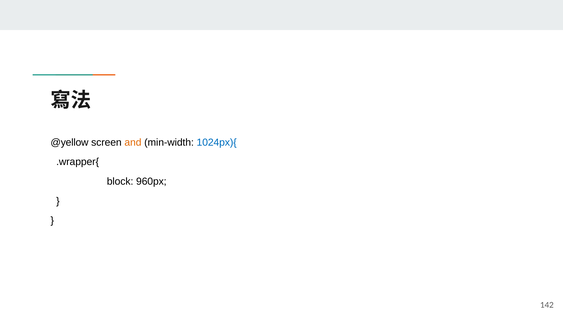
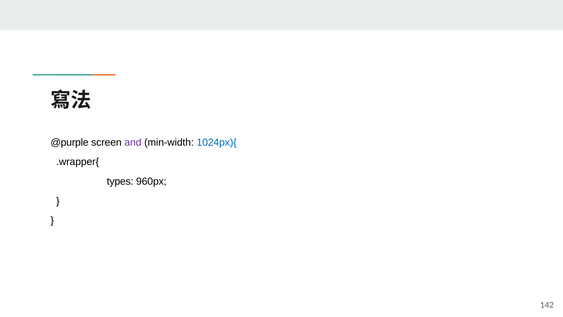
@yellow: @yellow -> @purple (70, 142)
and colour: orange -> purple (133, 142)
block: block -> types (120, 181)
